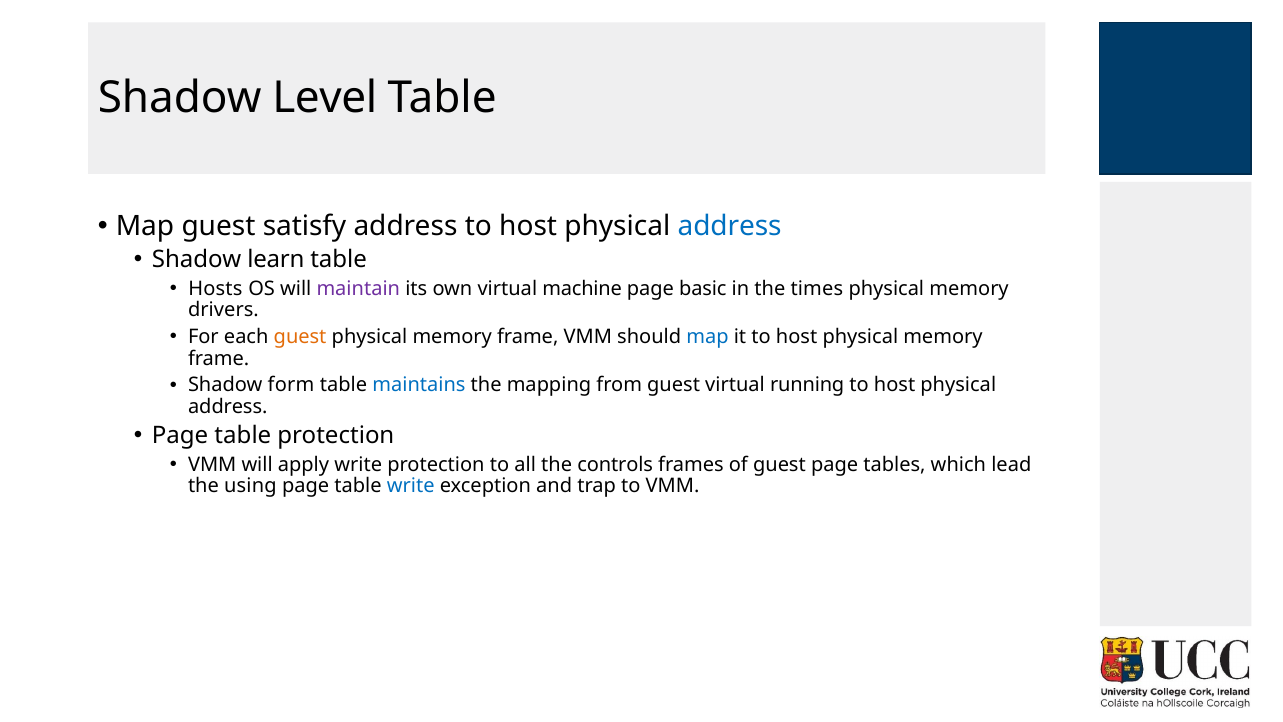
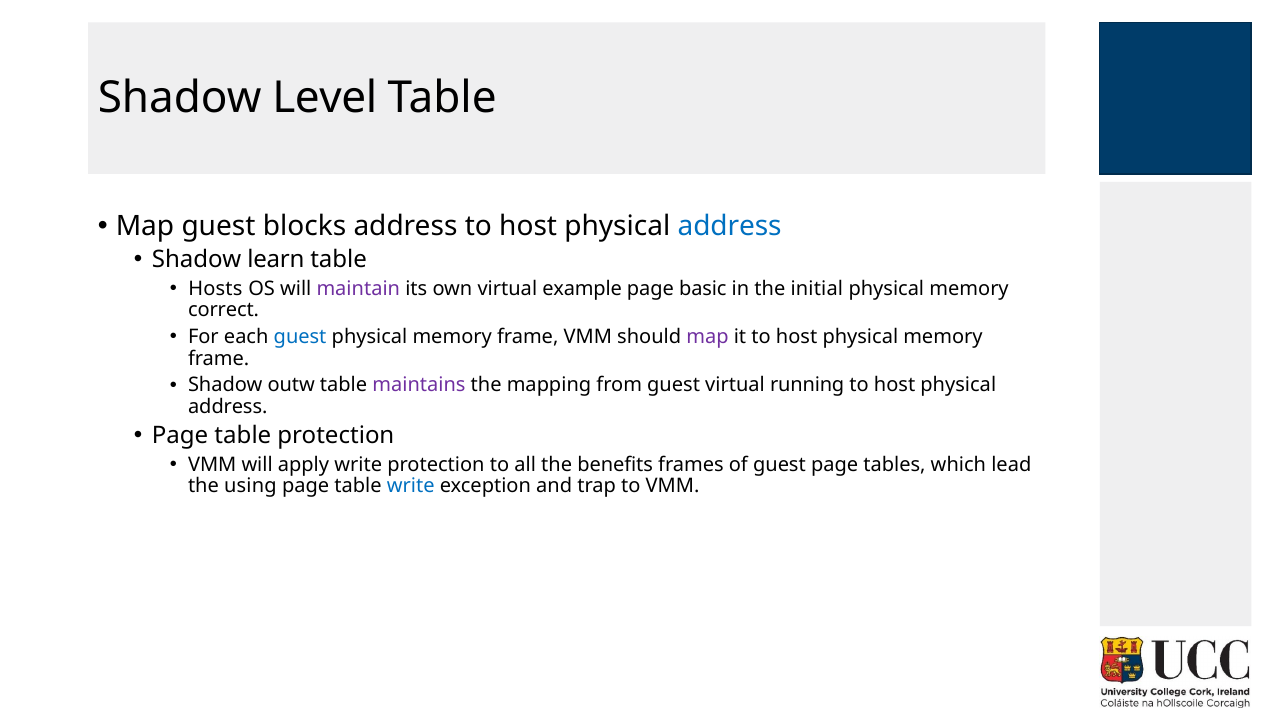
satisfy: satisfy -> blocks (305, 226)
machine: machine -> example (582, 288)
times: times -> initial (817, 288)
drivers: drivers -> correct (224, 310)
guest colour: orange -> blue (300, 337)
map colour: blue -> purple (708, 337)
form: form -> outw (291, 385)
maintains colour: blue -> purple (419, 385)
controls: controls -> benefits (615, 464)
